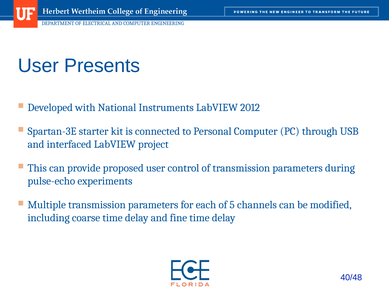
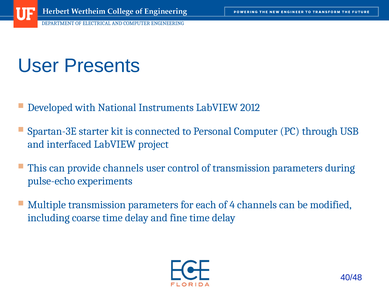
provide proposed: proposed -> channels (123, 168)
5: 5 -> 4 (232, 205)
